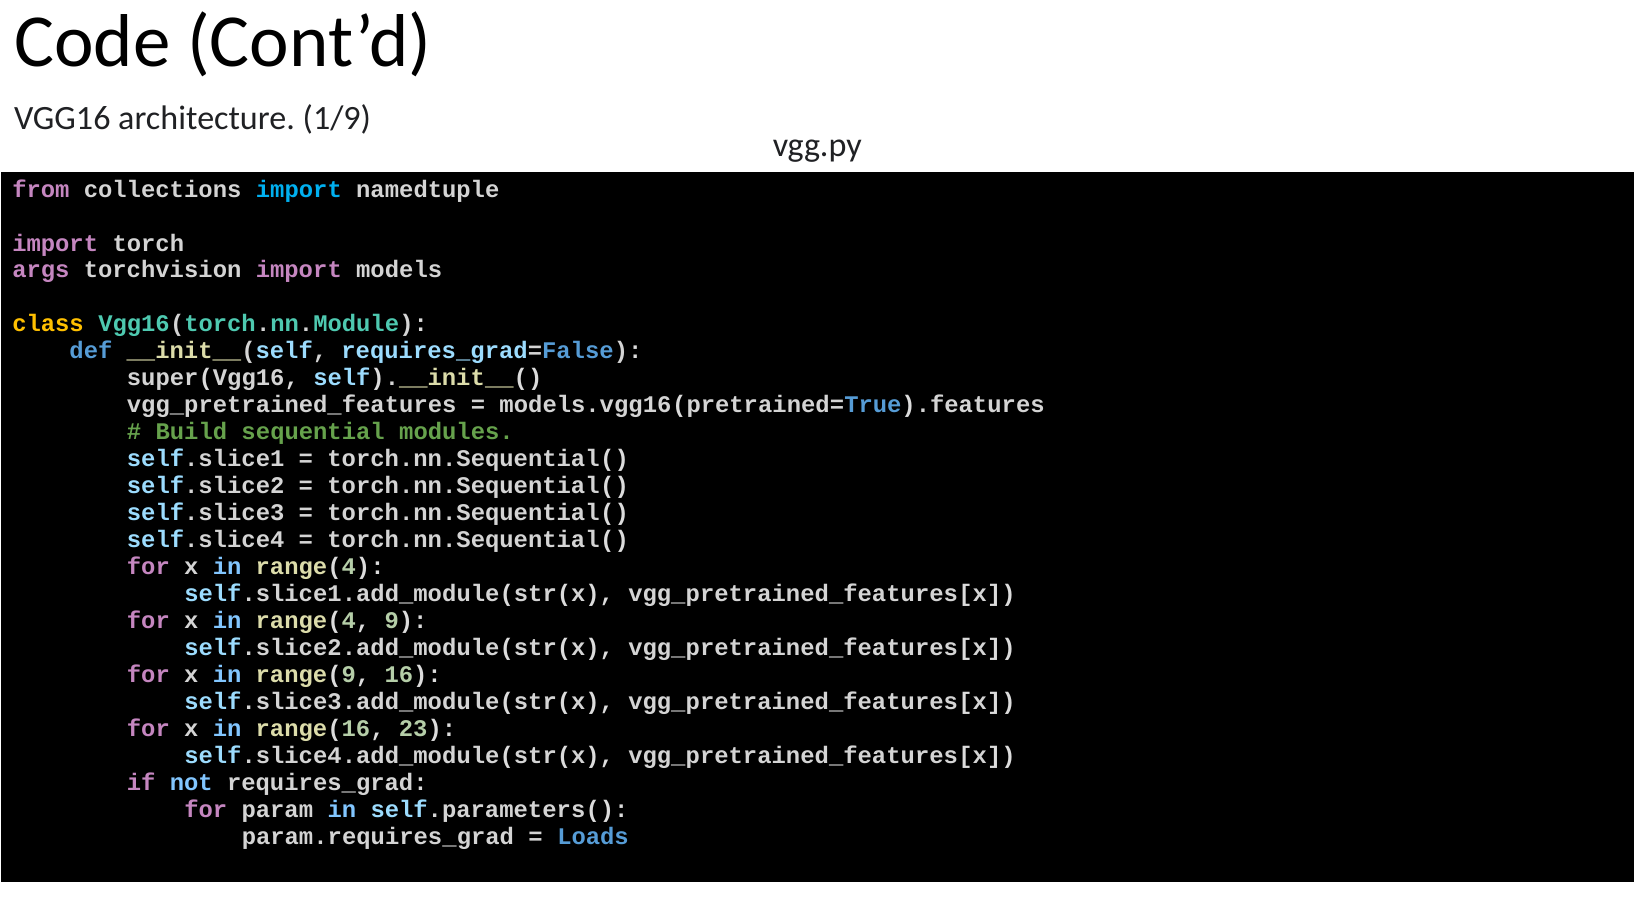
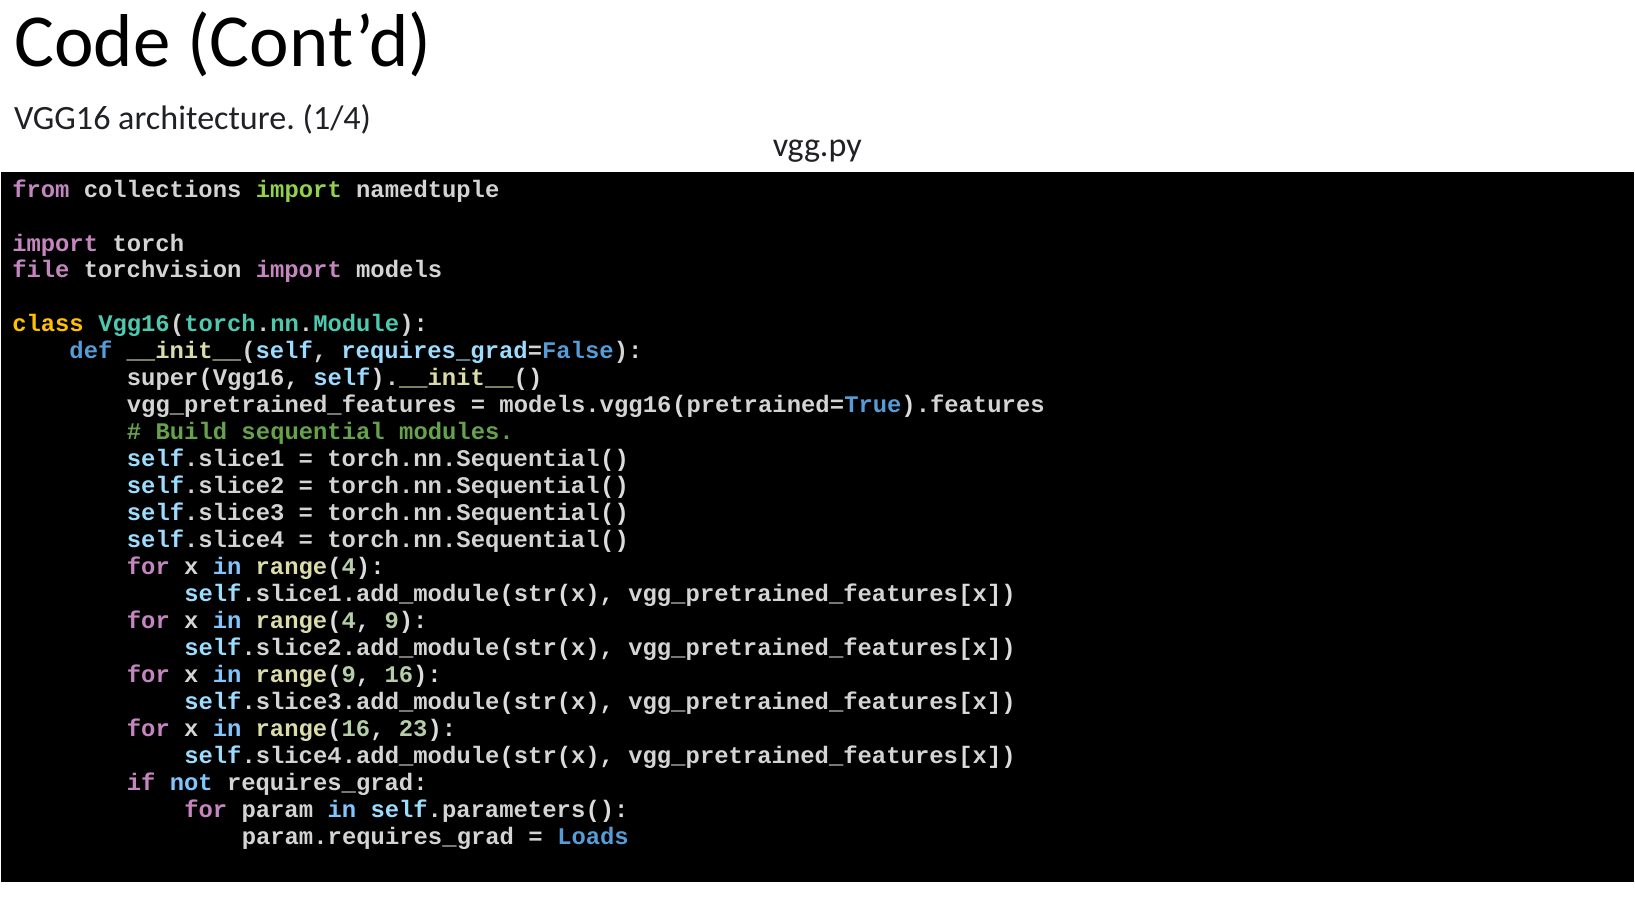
1/9: 1/9 -> 1/4 (337, 118)
import colour: light blue -> light green (299, 189)
args: args -> file (41, 270)
